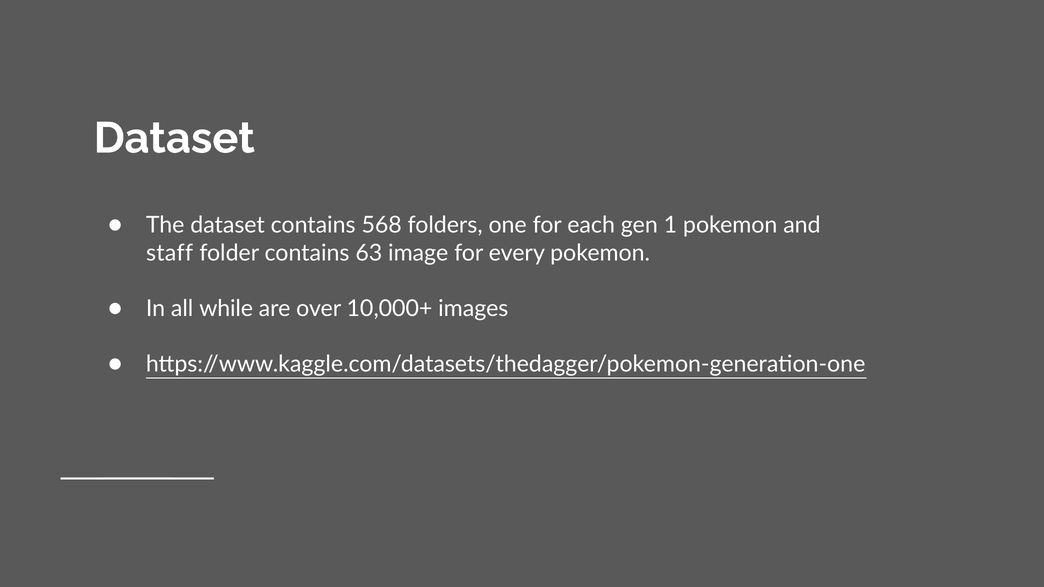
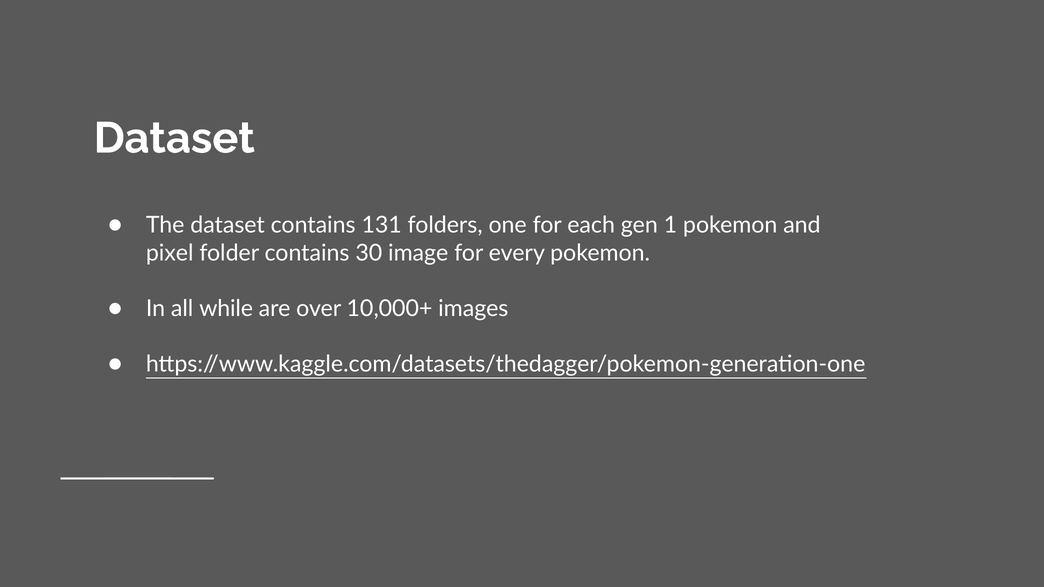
568: 568 -> 131 (382, 225)
staff: staff -> pixel (170, 253)
63: 63 -> 30 (369, 253)
